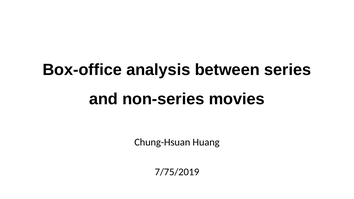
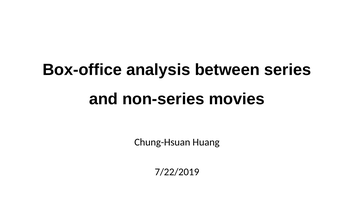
7/75/2019: 7/75/2019 -> 7/22/2019 (177, 172)
